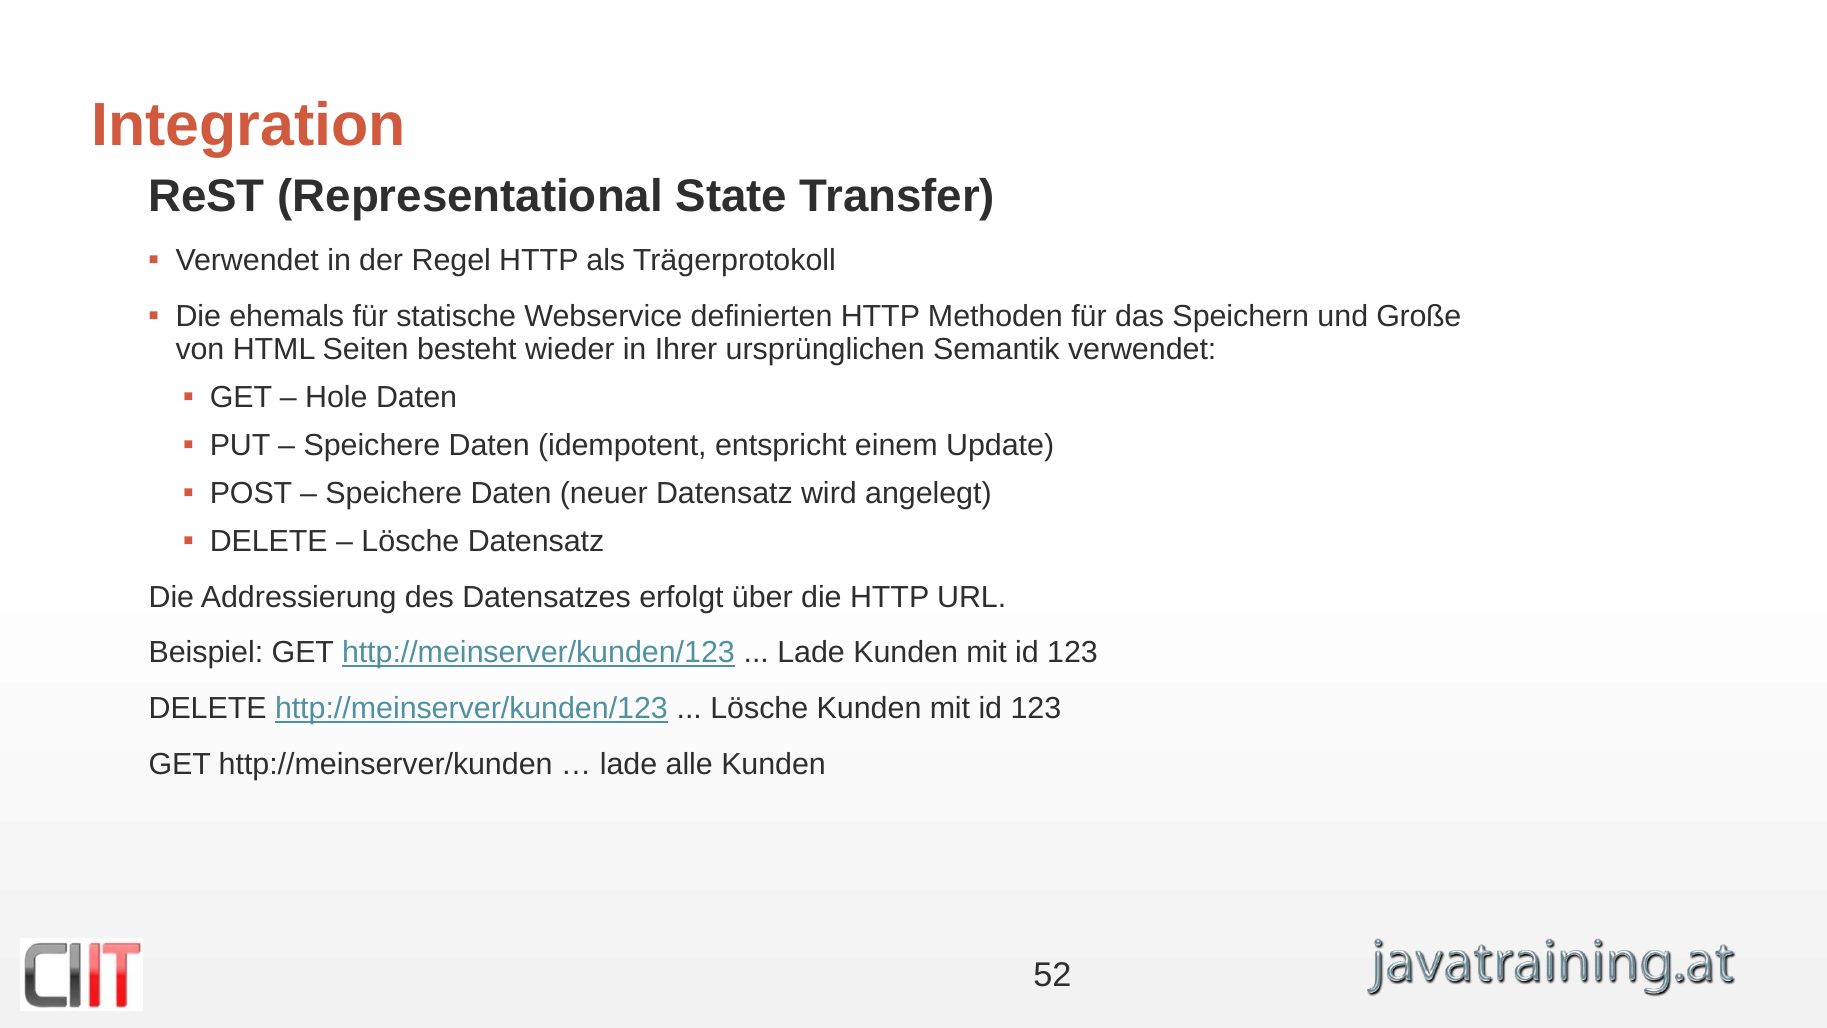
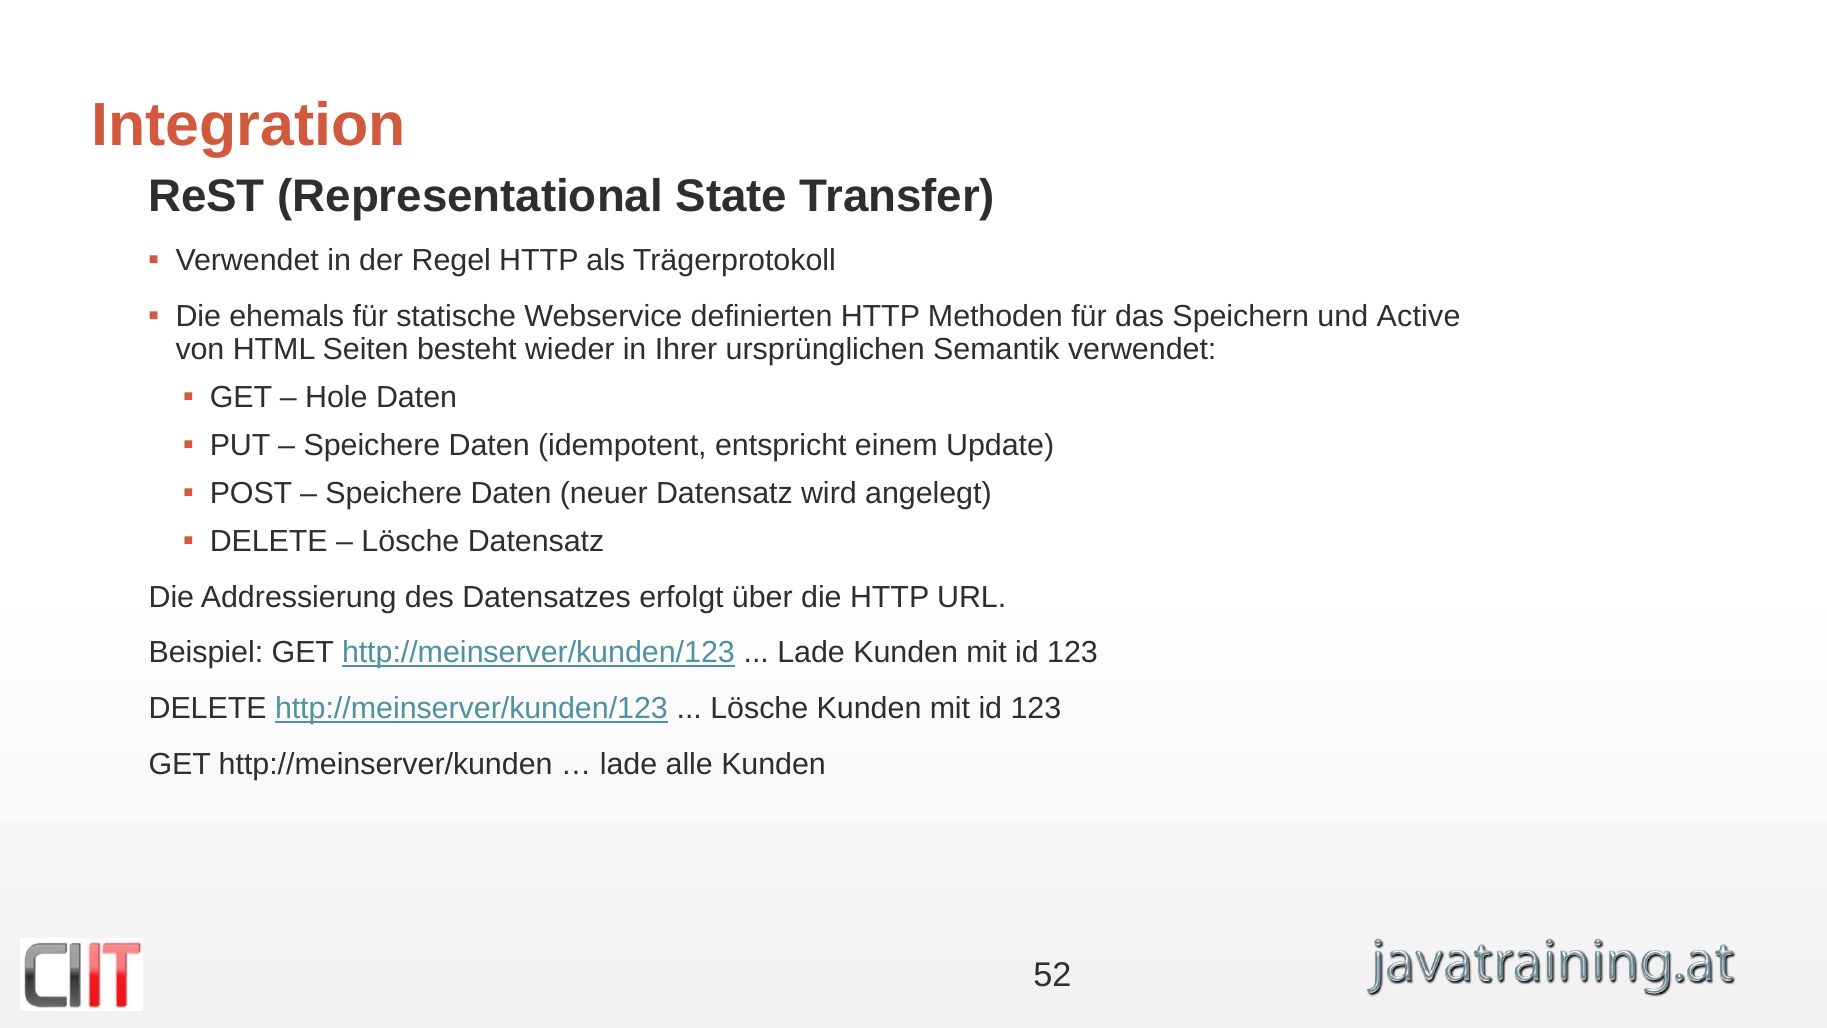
Große: Große -> Active (1419, 316)
